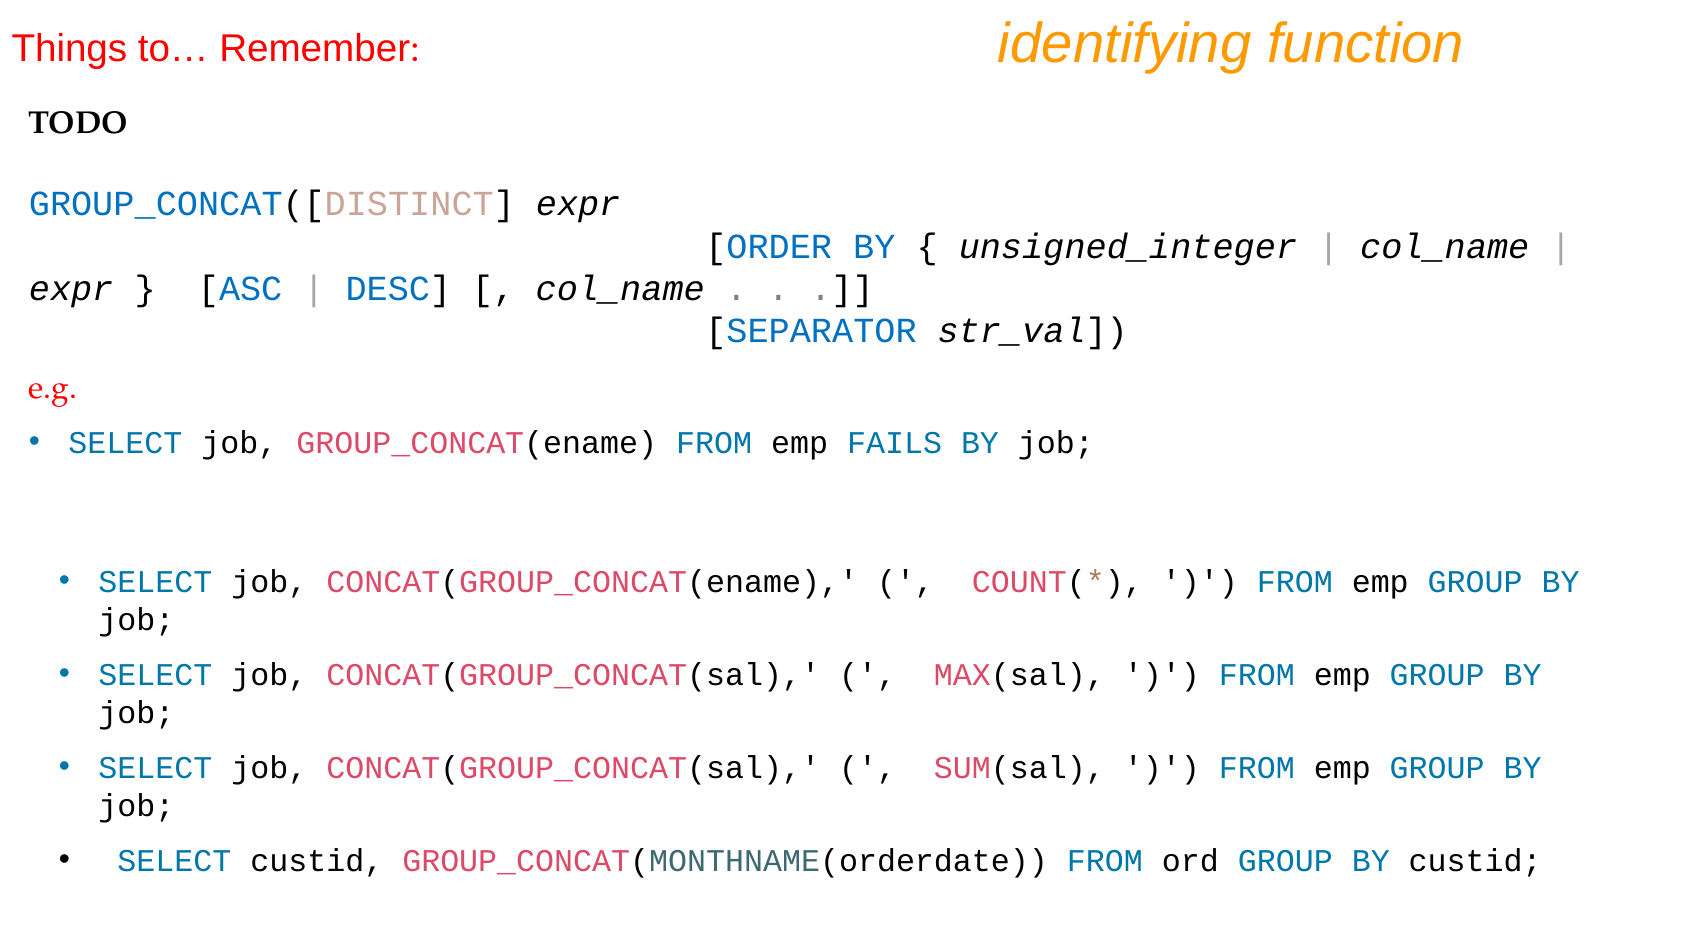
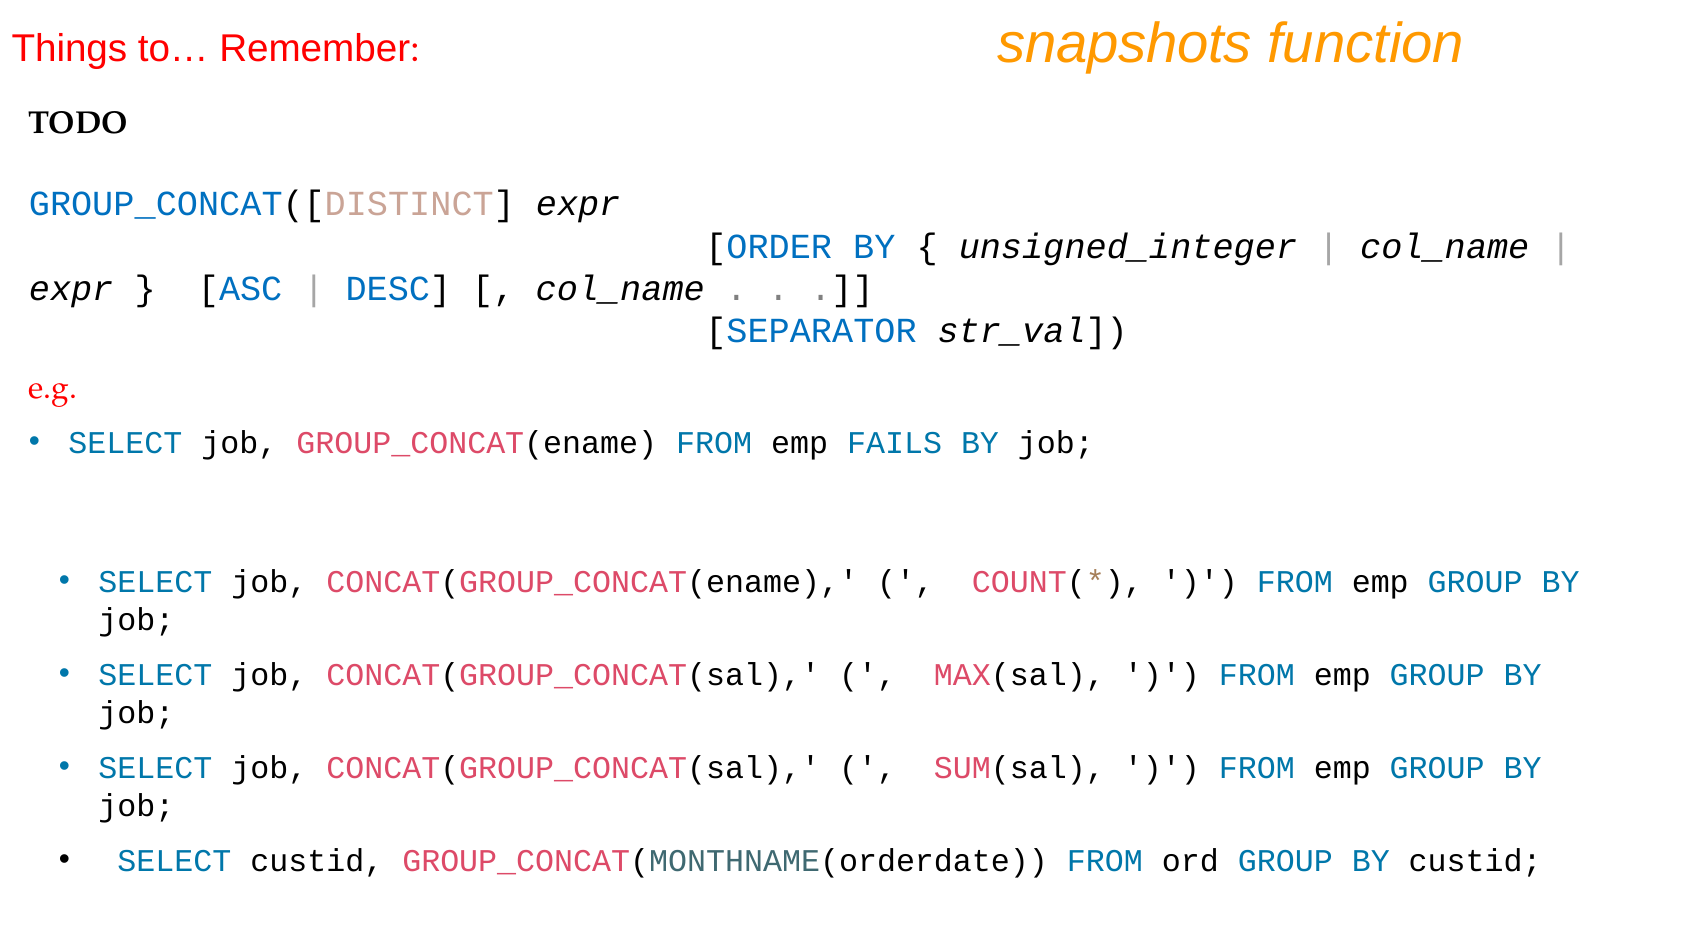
identifying: identifying -> snapshots (1125, 44)
